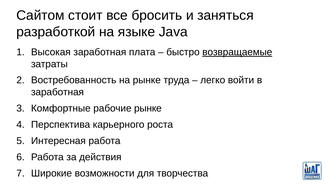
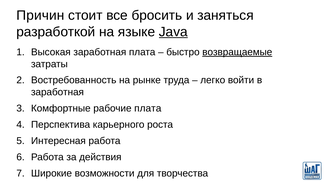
Сайтом: Сайтом -> Причин (40, 16)
Java underline: none -> present (173, 32)
рабочие рынке: рынке -> плата (148, 109)
